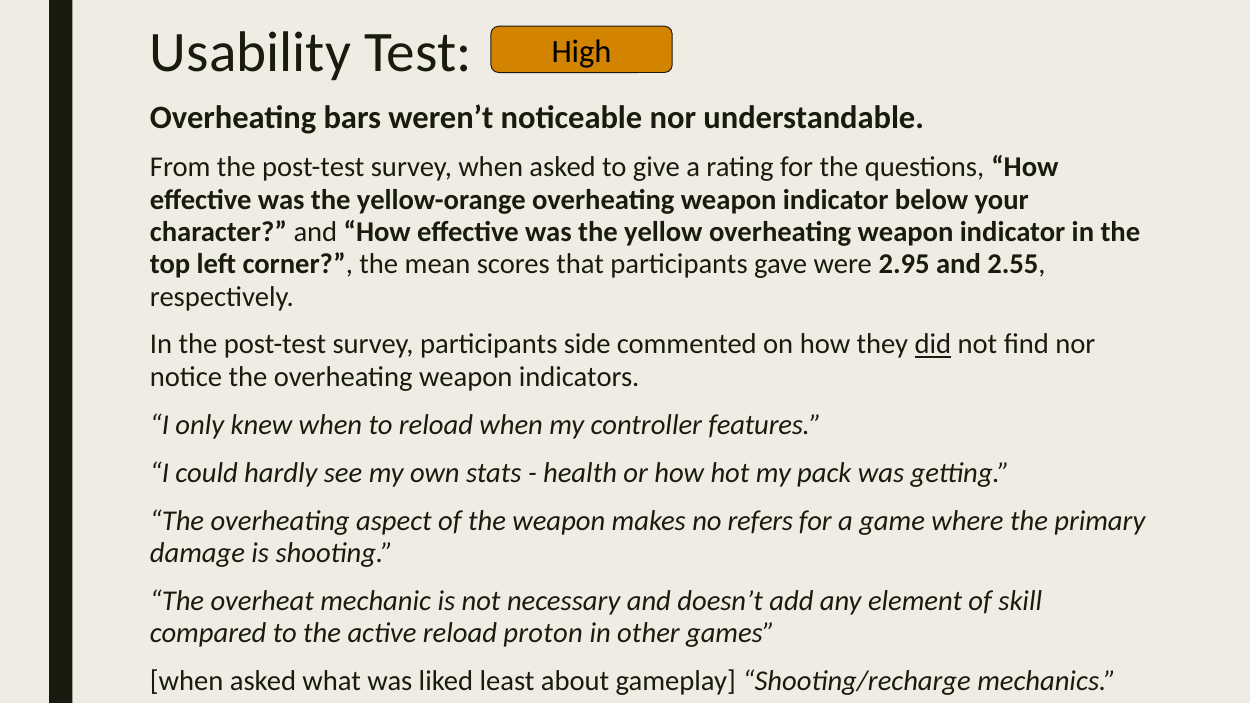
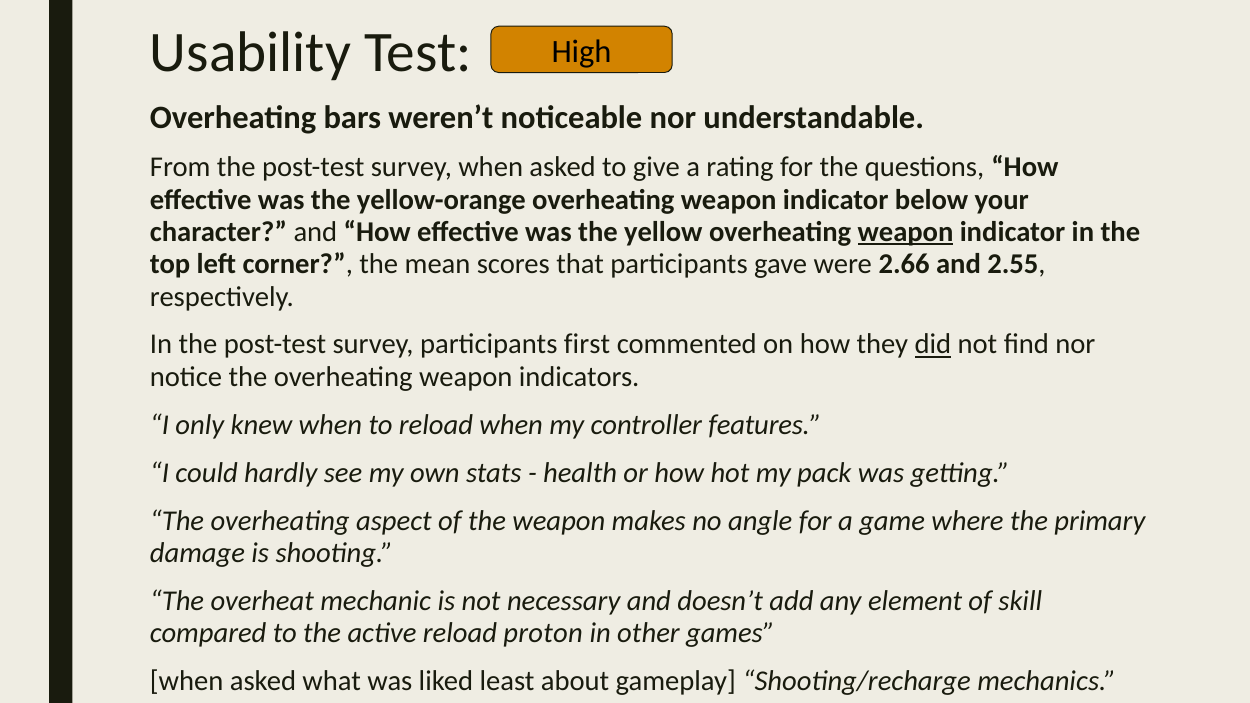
weapon underline: none -> present (906, 232)
2.95: 2.95 -> 2.66 (904, 264)
side: side -> first (587, 345)
refers: refers -> angle (760, 521)
